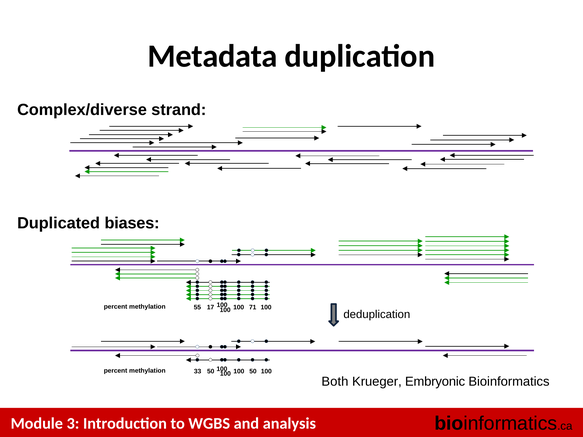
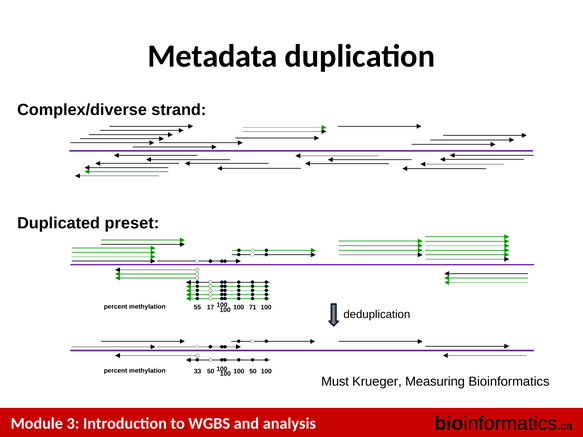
biases: biases -> preset (132, 223)
Both: Both -> Must (335, 382)
Embryonic: Embryonic -> Measuring (435, 382)
